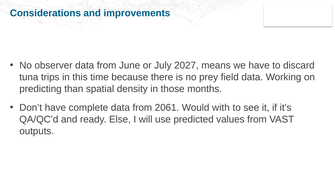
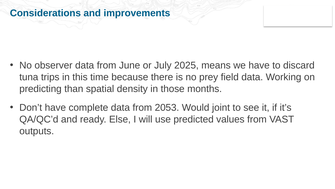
2027: 2027 -> 2025 (186, 65)
2061: 2061 -> 2053 (167, 107)
with: with -> joint (221, 107)
